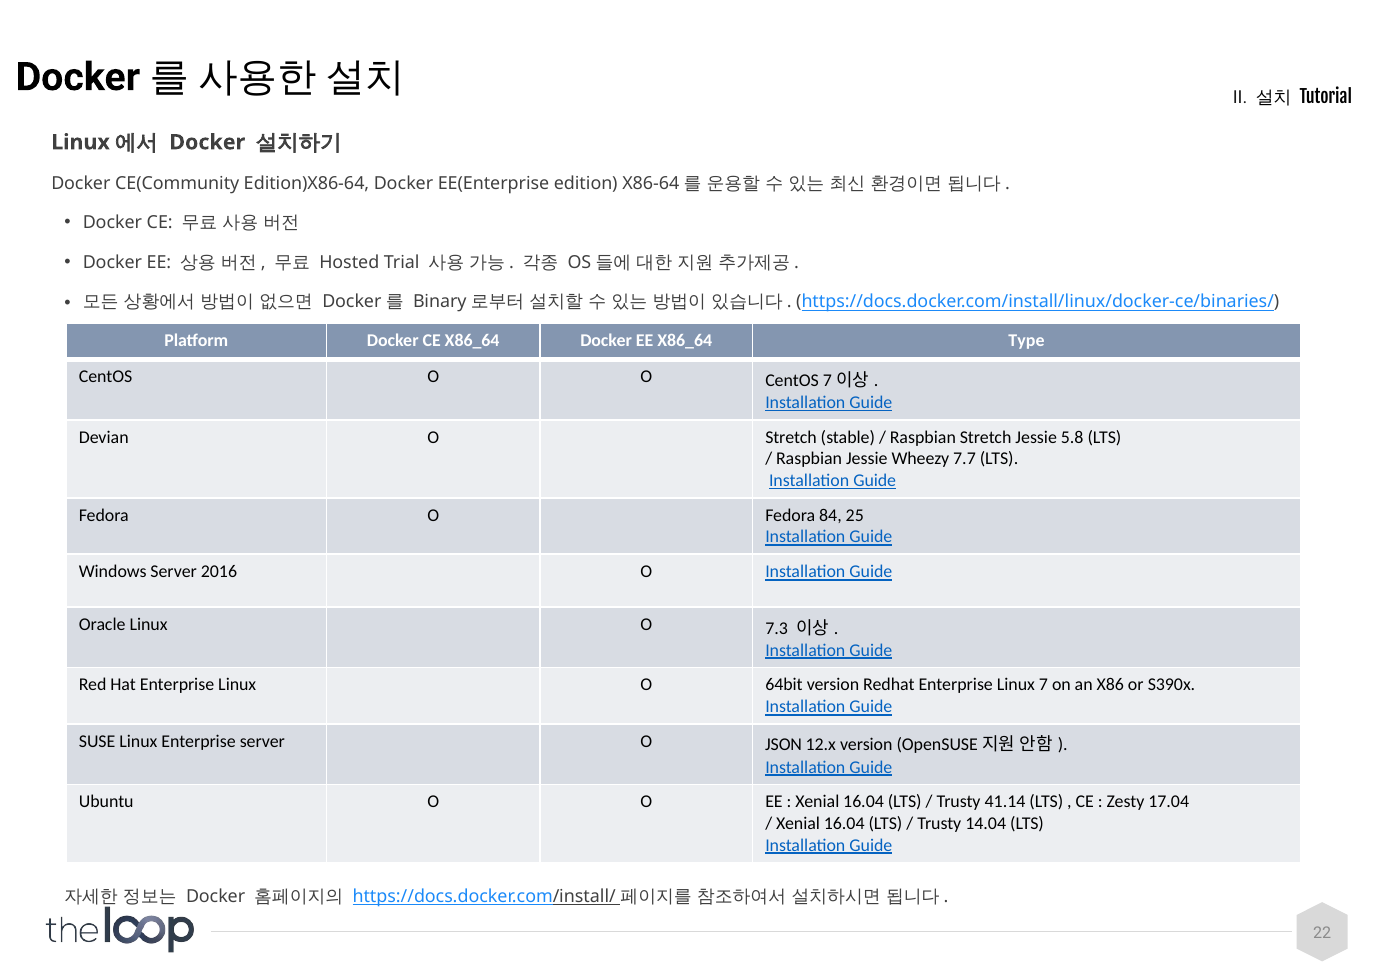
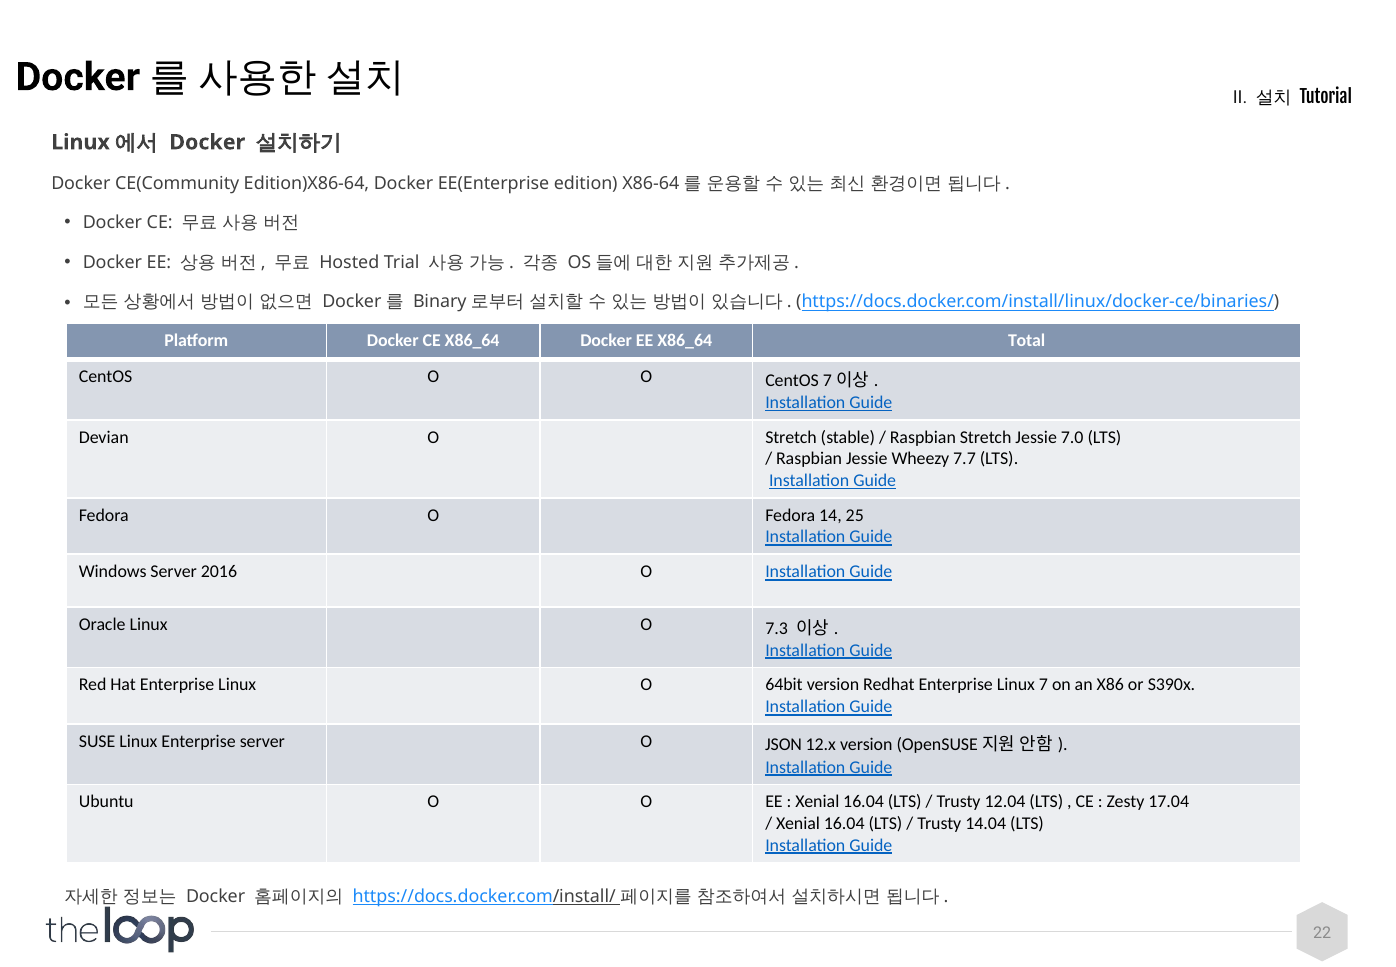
Type: Type -> Total (1027, 341)
5.8: 5.8 -> 7.0 (1072, 437)
84: 84 -> 14 (830, 515)
41.14: 41.14 -> 12.04 (1005, 801)
